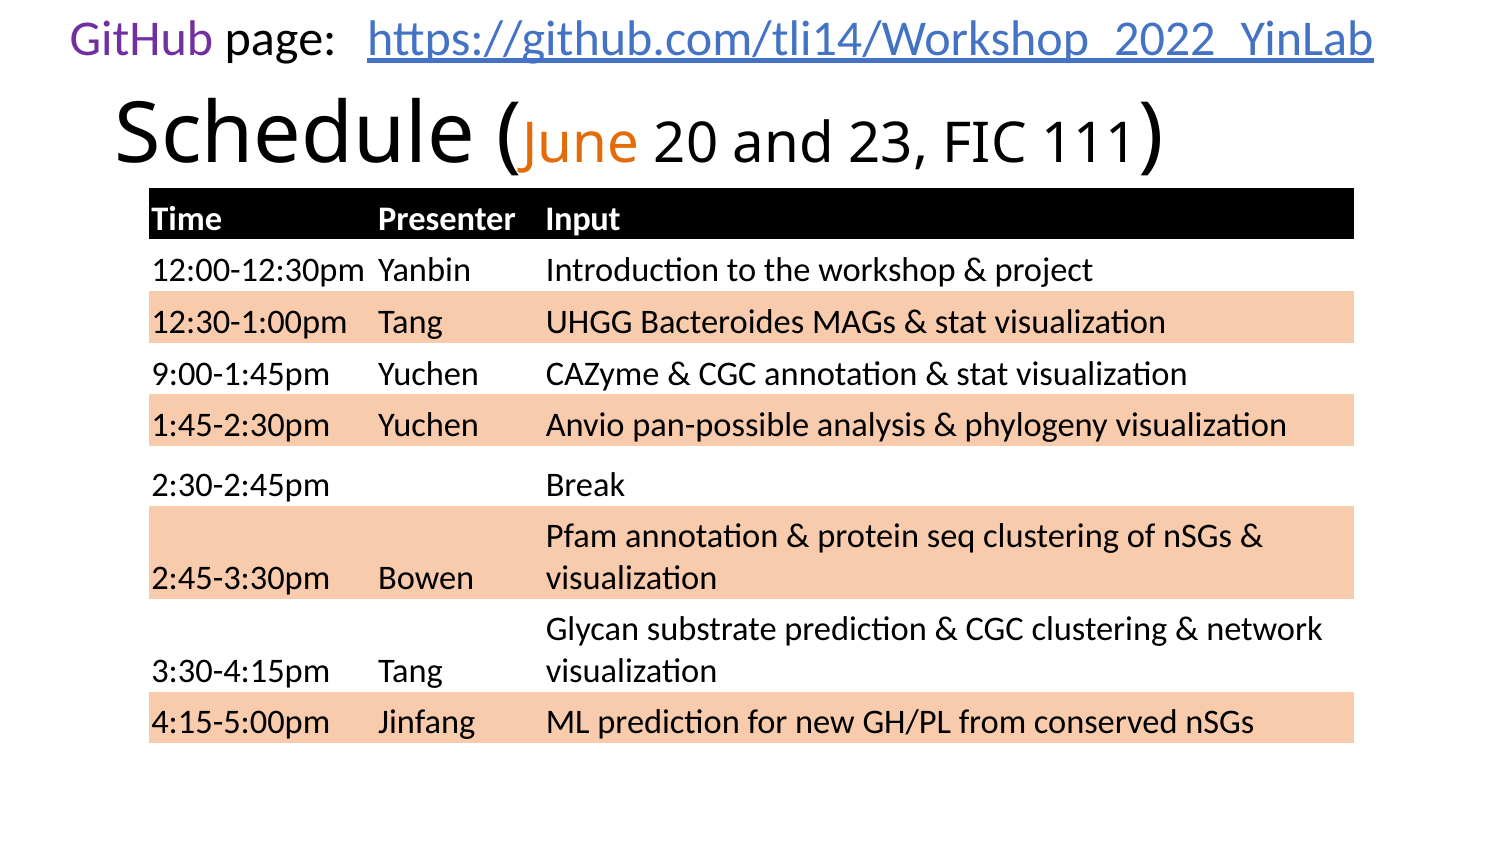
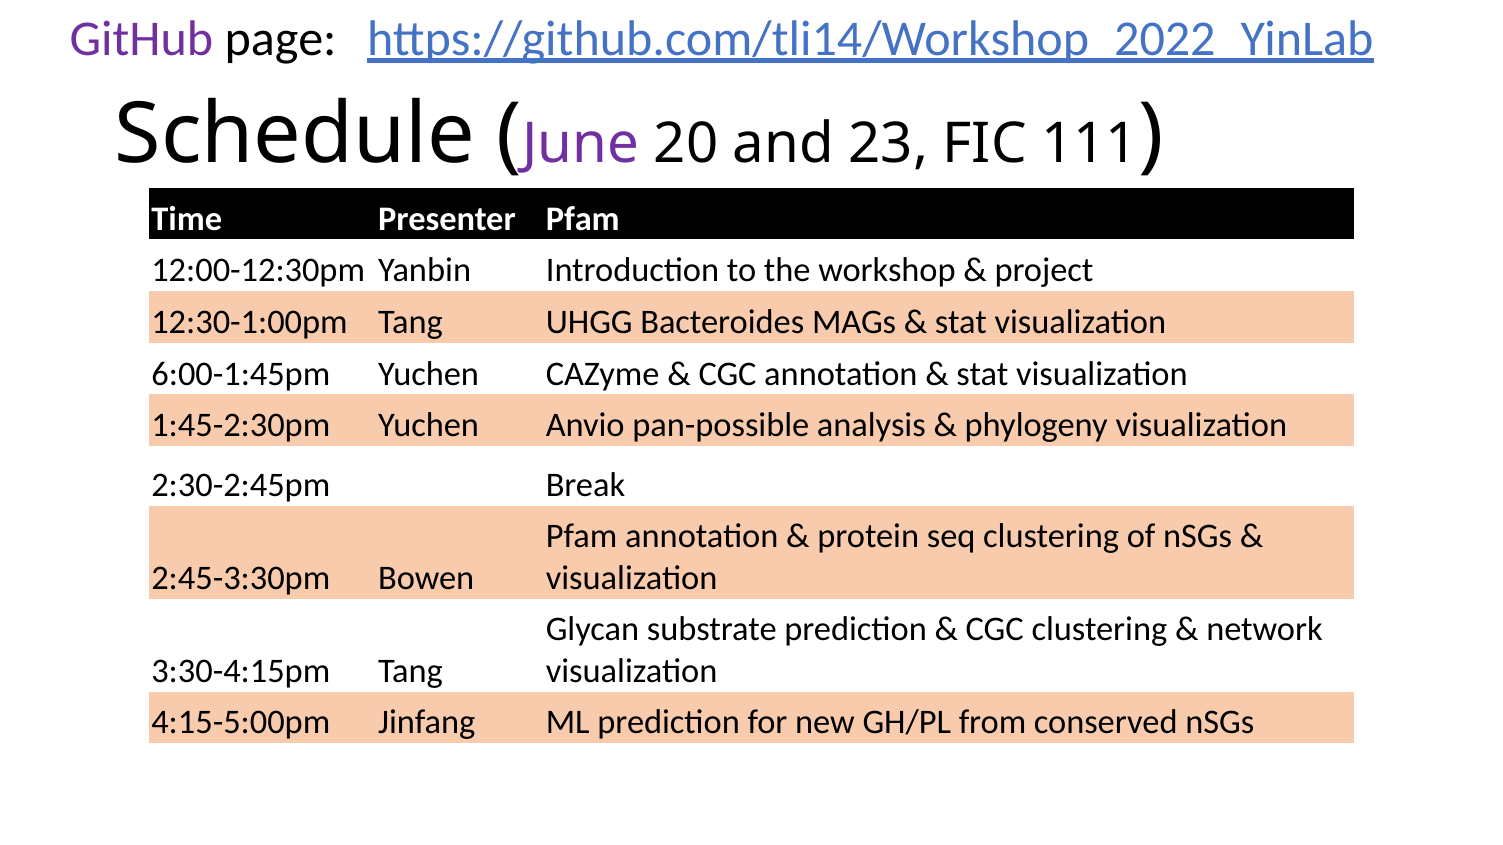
June colour: orange -> purple (581, 144)
Presenter Input: Input -> Pfam (583, 219)
9:00-1:45pm: 9:00-1:45pm -> 6:00-1:45pm (241, 374)
